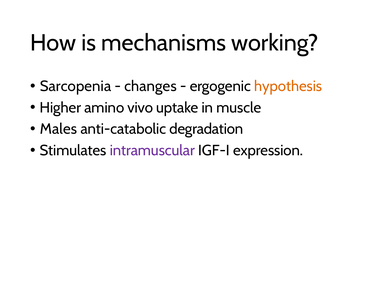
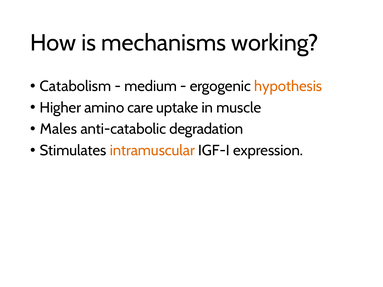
Sarcopenia: Sarcopenia -> Catabolism (76, 86)
changes: changes -> medium (151, 86)
vivo: vivo -> care (140, 108)
intramuscular colour: purple -> orange (152, 151)
